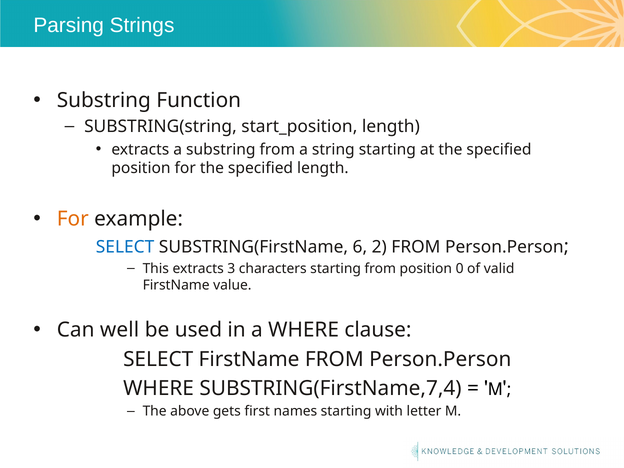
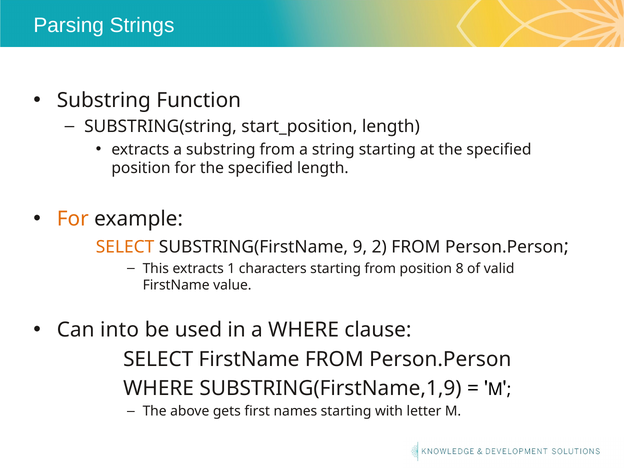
SELECT colour: blue -> orange (125, 247)
6: 6 -> 9 (360, 247)
3: 3 -> 1 (231, 269)
0: 0 -> 8 (460, 269)
well: well -> into (120, 330)
SUBSTRING(FirstName,7,4: SUBSTRING(FirstName,7,4 -> SUBSTRING(FirstName,1,9 (330, 388)
